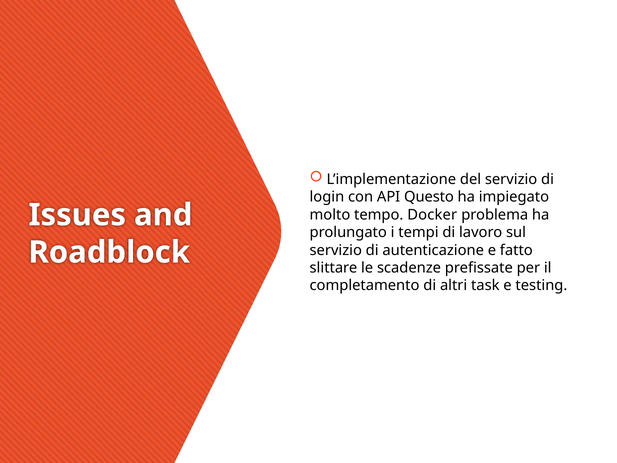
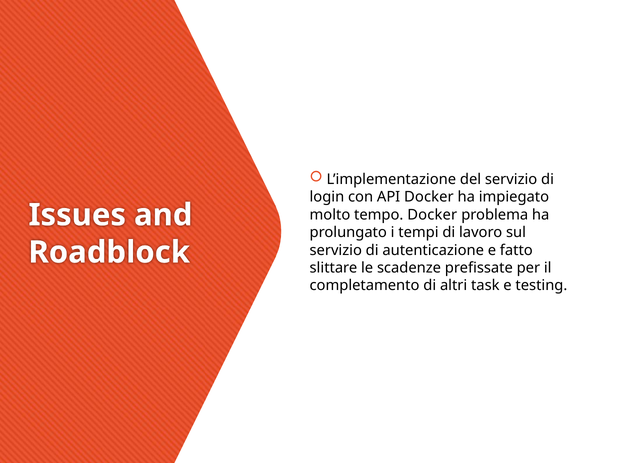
API Questo: Questo -> Docker (429, 197)
